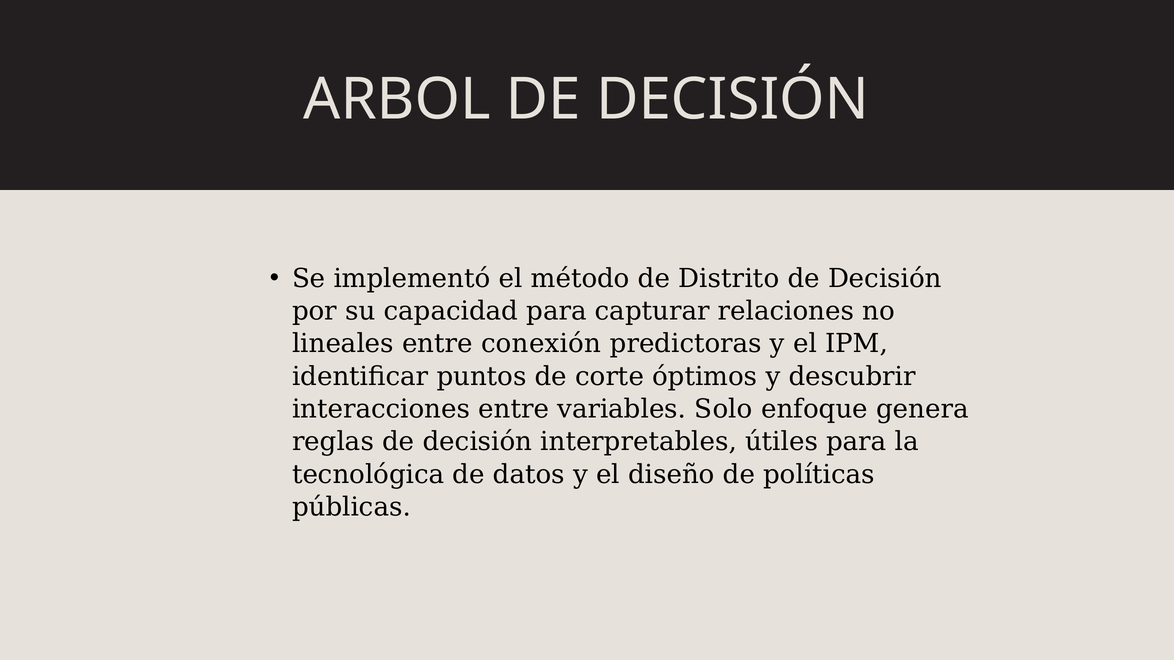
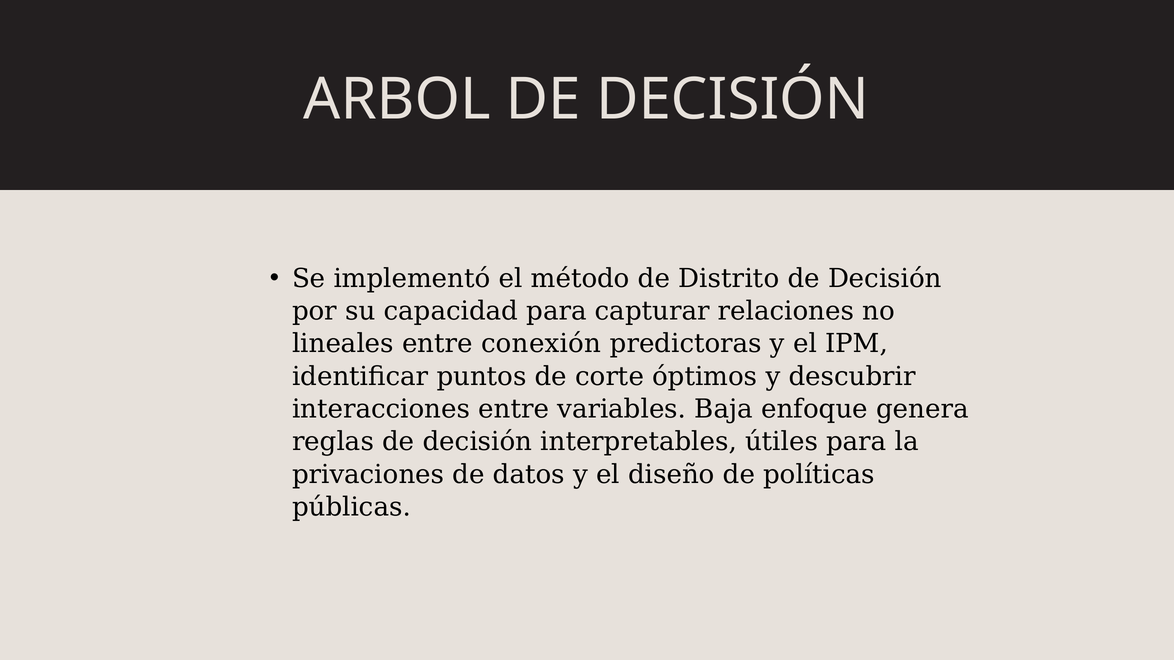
Solo: Solo -> Baja (724, 409)
tecnológica: tecnológica -> privaciones (368, 475)
